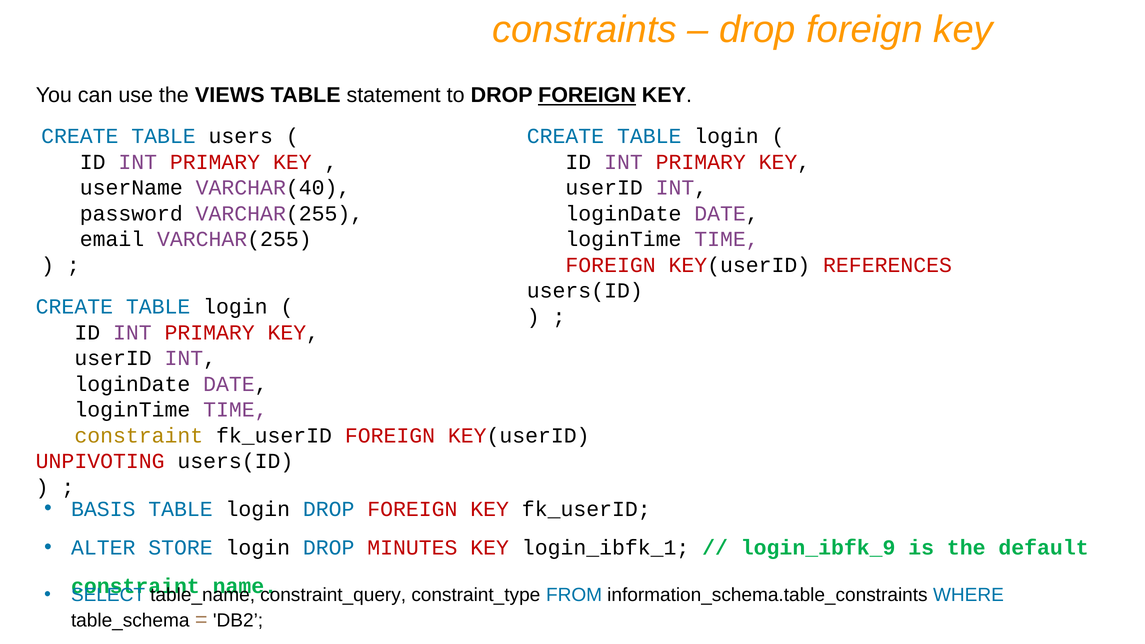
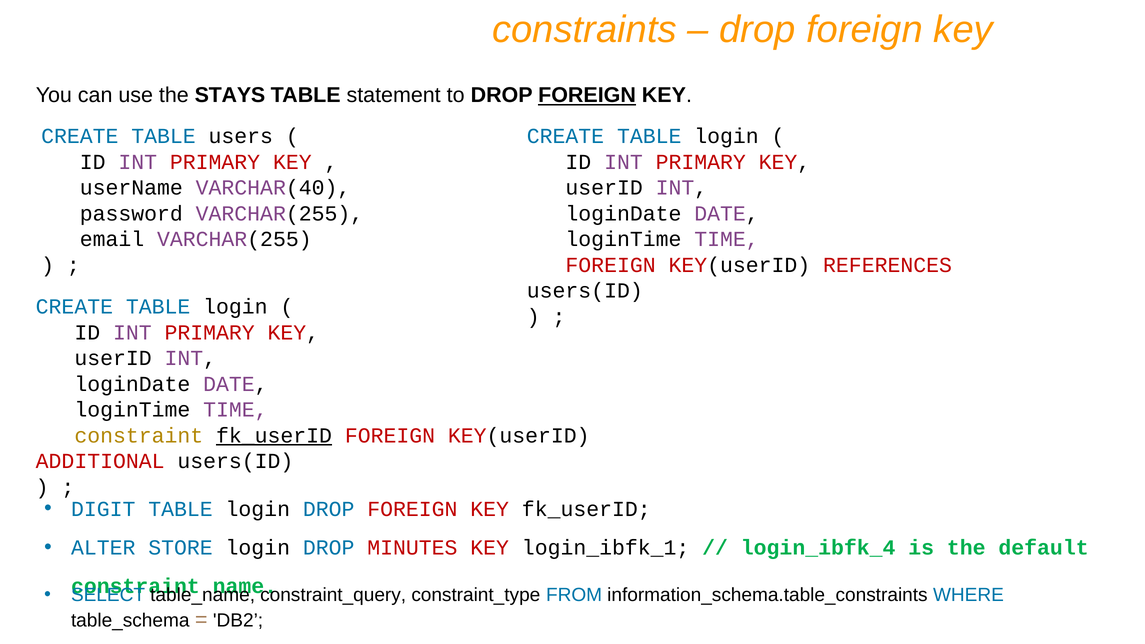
VIEWS: VIEWS -> STAYS (230, 95)
fk_userID underline: none -> present (274, 436)
UNPIVOTING: UNPIVOTING -> ADDITIONAL (100, 461)
BASIS: BASIS -> DIGIT (103, 509)
login_ibfk_9: login_ibfk_9 -> login_ibfk_4 (818, 548)
